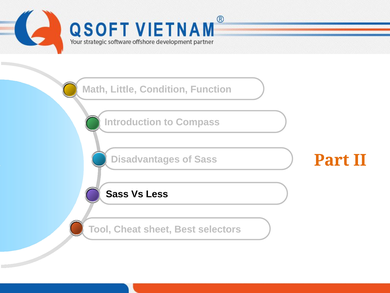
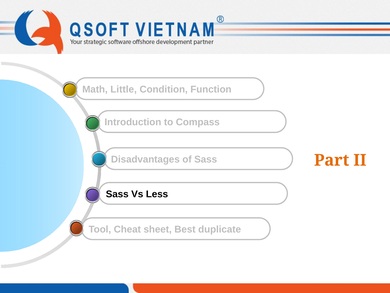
selectors: selectors -> duplicate (220, 229)
